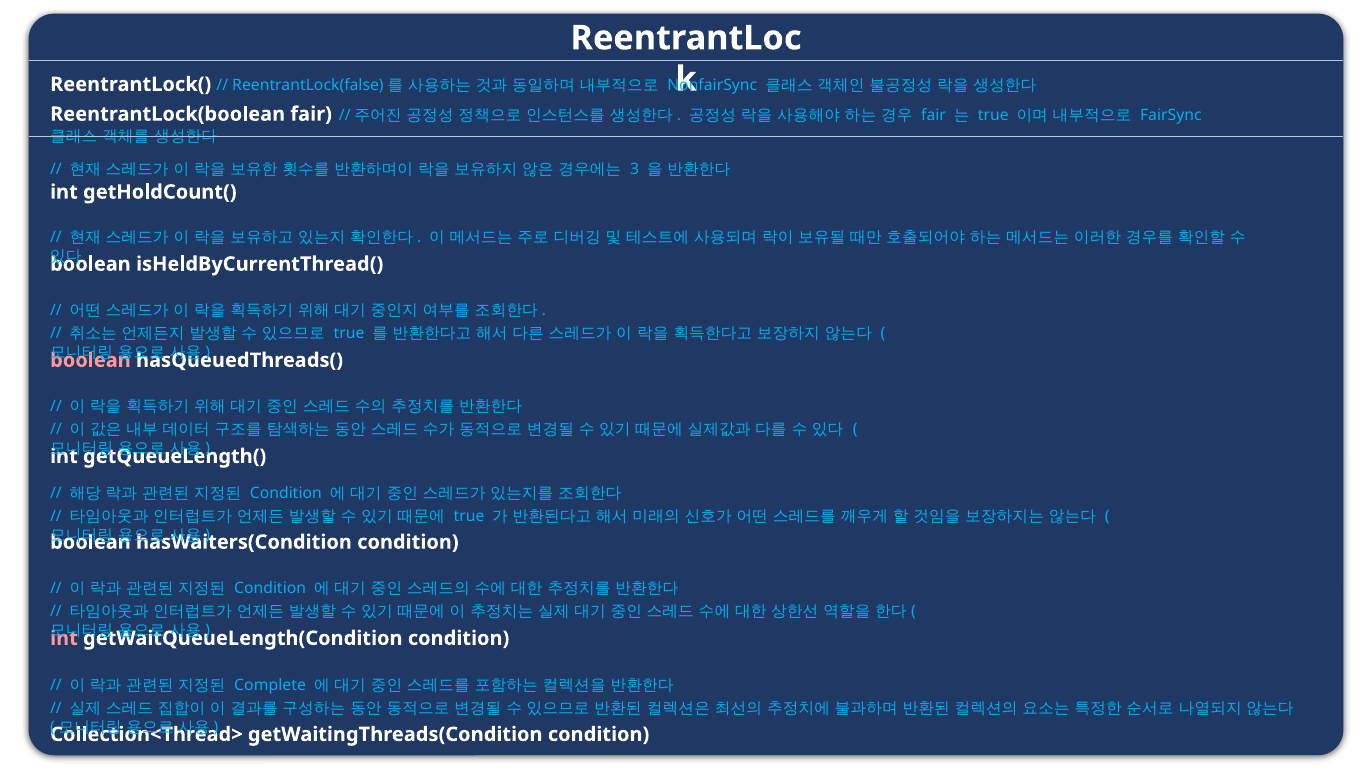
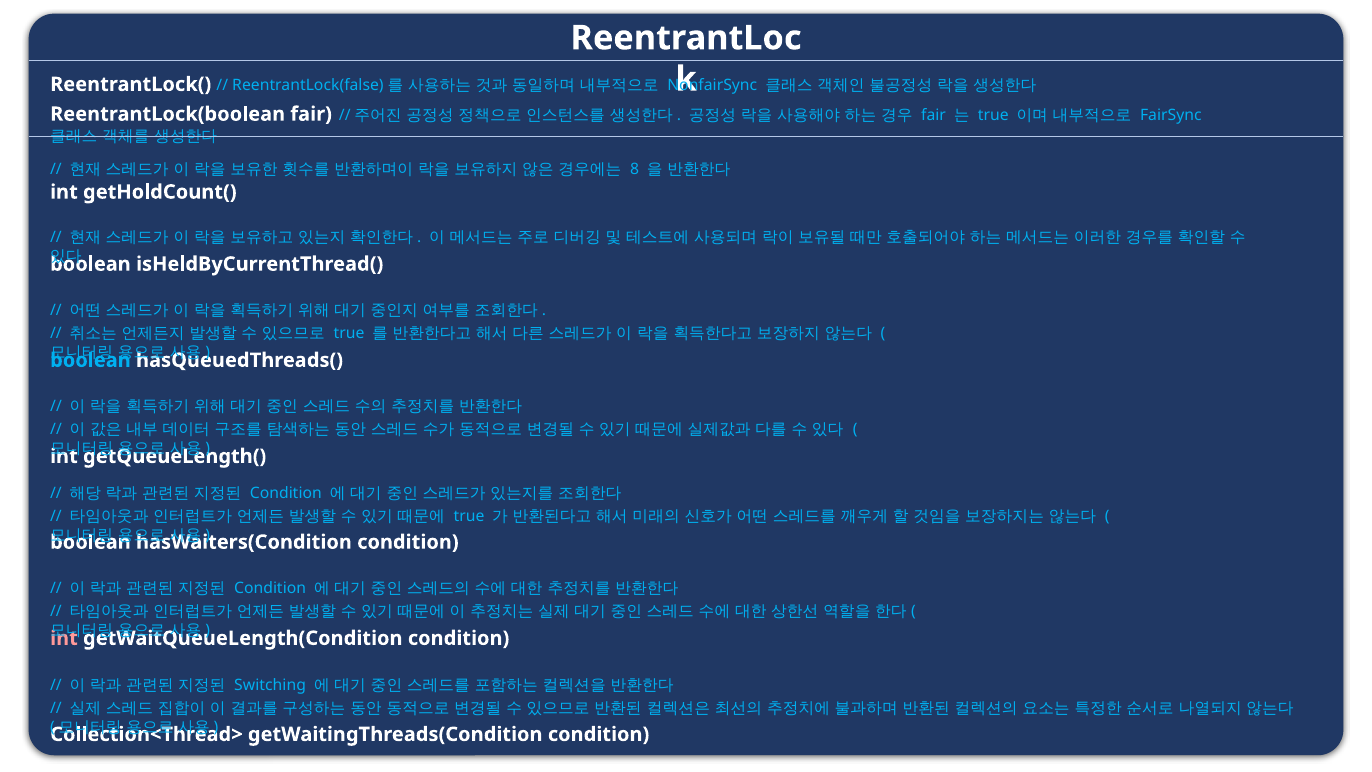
3: 3 -> 8 (635, 169)
boolean colour: pink -> light blue (90, 360)
Complete: Complete -> Switching (270, 685)
